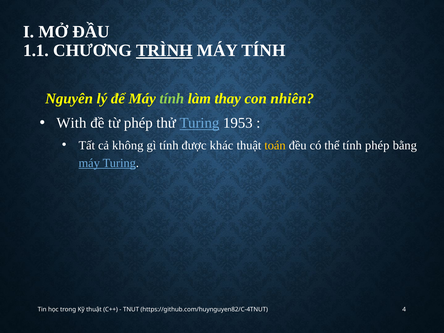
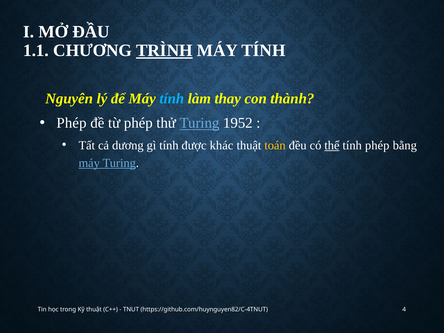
tính colour: light green -> light blue (172, 99)
nhiên: nhiên -> thành (292, 99)
With: With -> Phép (71, 123)
1953: 1953 -> 1952 (238, 123)
không: không -> dương (128, 145)
thể underline: none -> present (332, 145)
